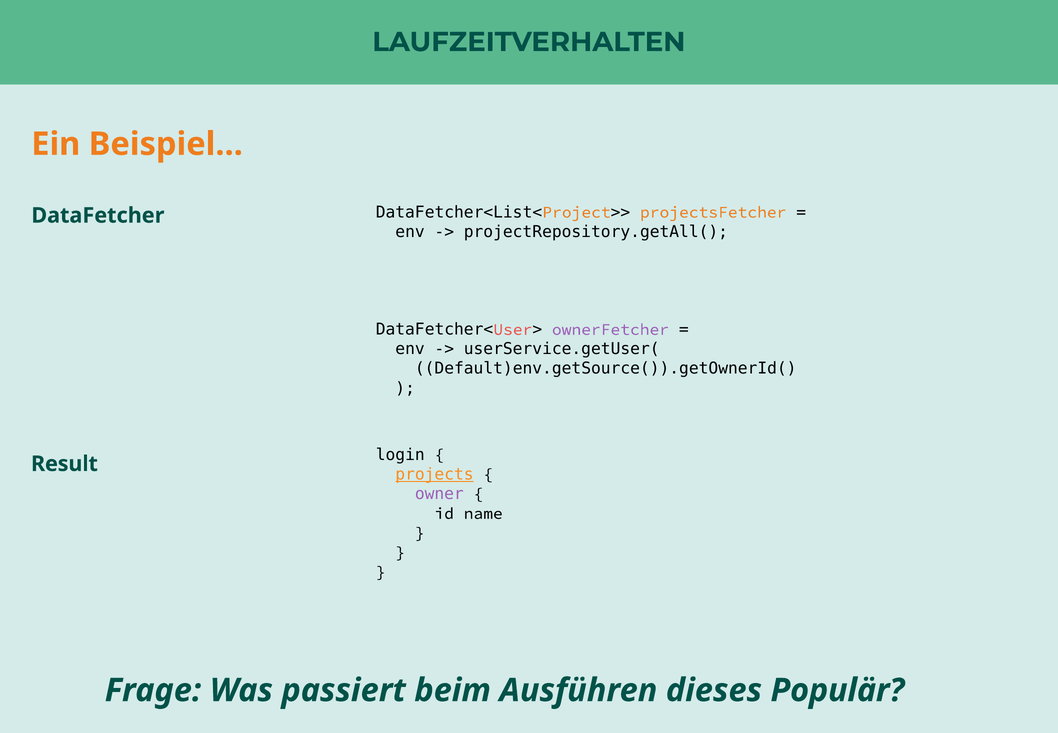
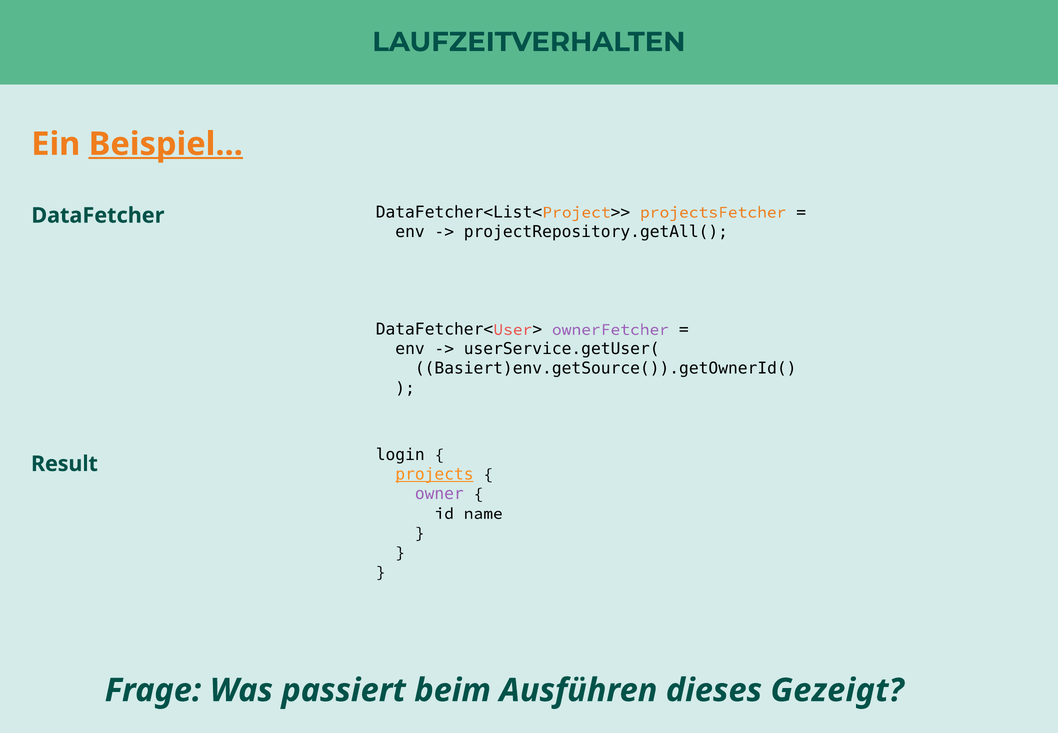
Beispiel underline: none -> present (166, 144)
Default)env.getSource()).getOwnerId(: Default)env.getSource()).getOwnerId( -> Basiert)env.getSource()).getOwnerId( (606, 368)
Populär: Populär -> Gezeigt (837, 690)
